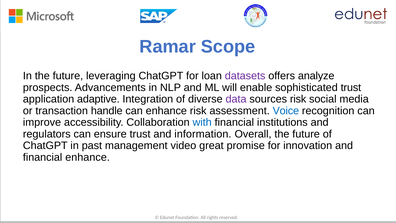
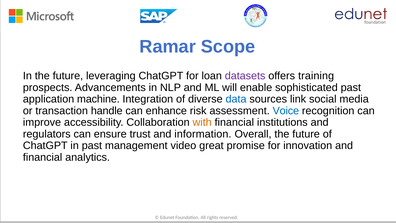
analyze: analyze -> training (316, 76)
sophisticated trust: trust -> past (351, 87)
adaptive: adaptive -> machine (98, 99)
data colour: purple -> blue (236, 99)
sources risk: risk -> link (298, 99)
with colour: blue -> orange (202, 122)
financial enhance: enhance -> analytics (88, 157)
